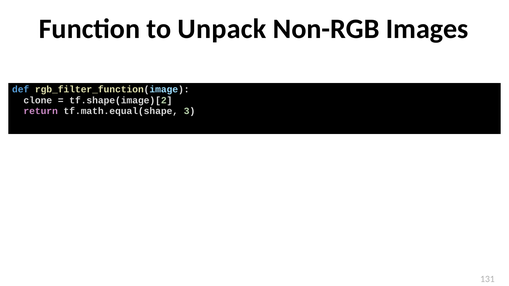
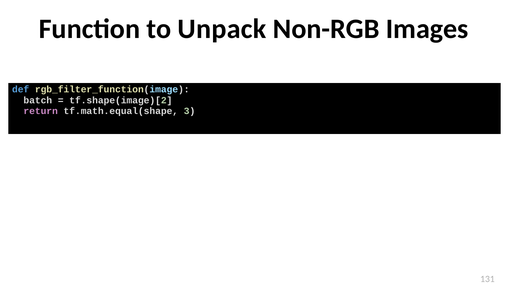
clone: clone -> batch (38, 100)
